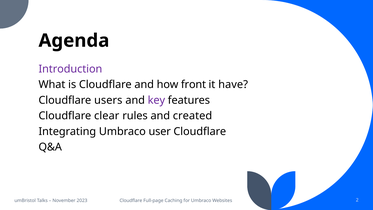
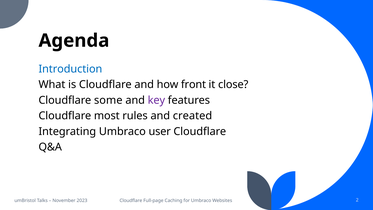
Introduction colour: purple -> blue (70, 69)
have: have -> close (233, 85)
users: users -> some (108, 100)
clear: clear -> most (107, 116)
